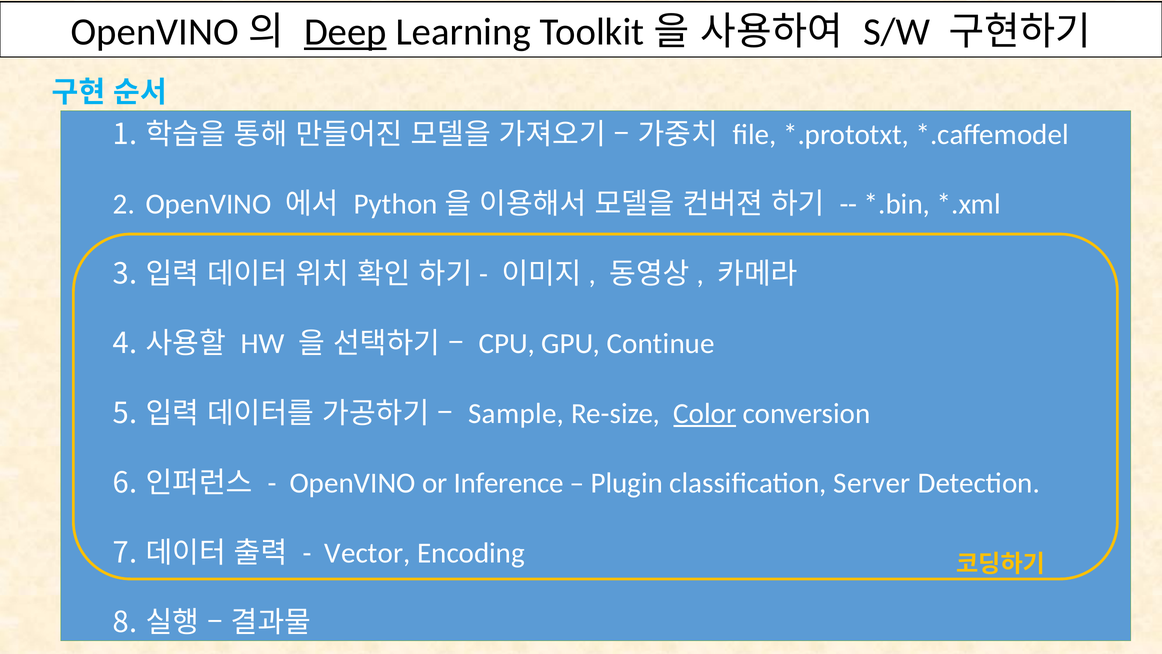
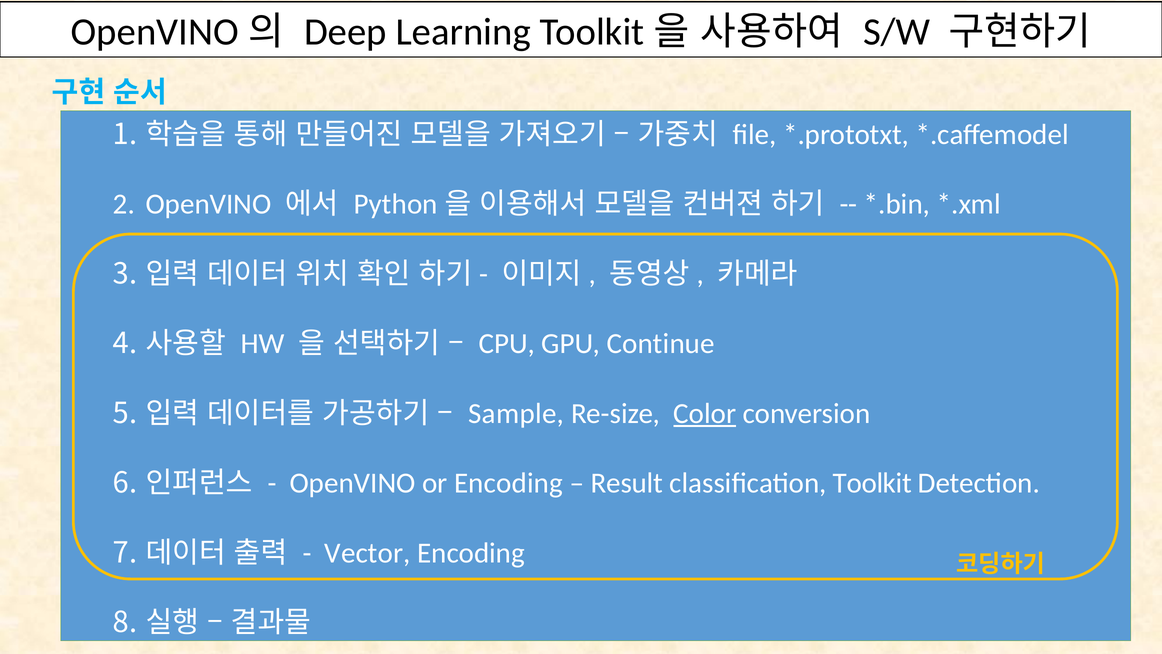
Deep underline: present -> none (345, 32)
or Inference: Inference -> Encoding (509, 483)
Plugin: Plugin -> Result (627, 483)
Server: Server -> Toolkit (872, 483)
